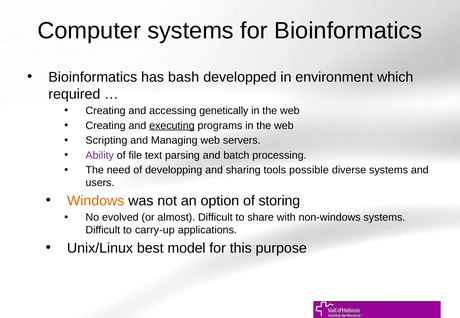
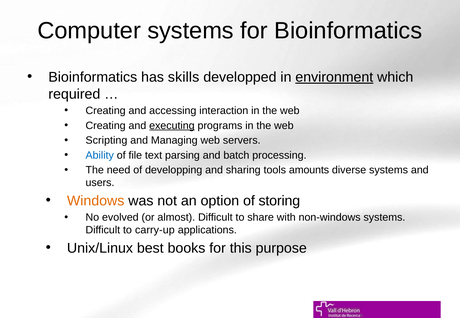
bash: bash -> skills (184, 77)
environment underline: none -> present (334, 77)
genetically: genetically -> interaction (224, 111)
Ability colour: purple -> blue (100, 155)
possible: possible -> amounts (309, 170)
model: model -> books (186, 248)
